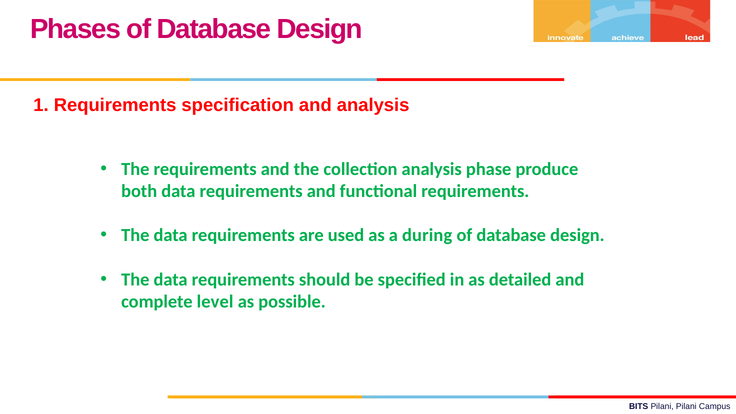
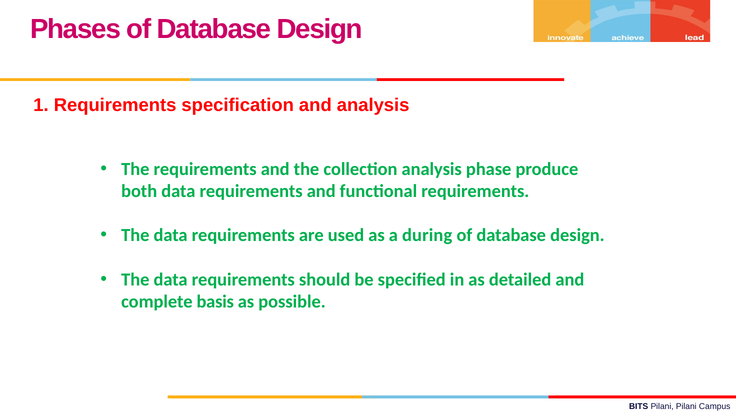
level: level -> basis (215, 302)
